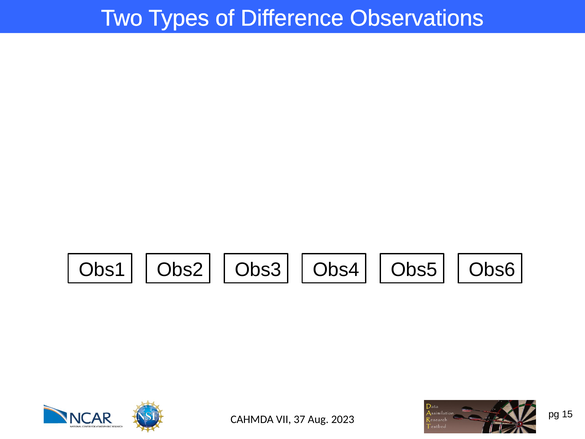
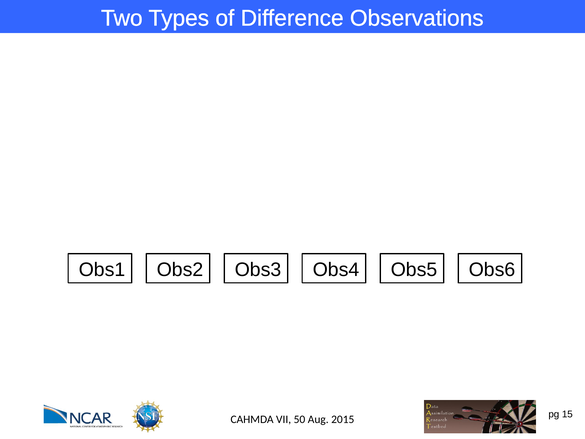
37: 37 -> 50 (299, 419)
2023: 2023 -> 2015 (343, 419)
